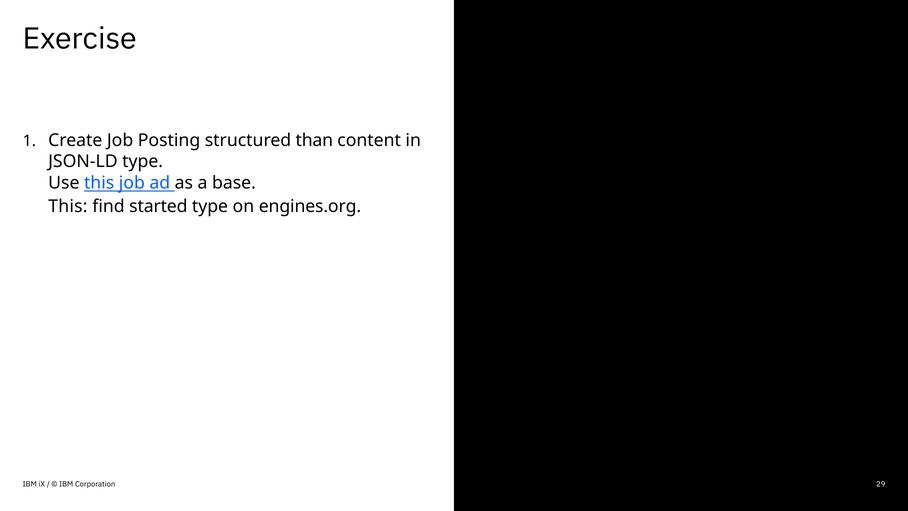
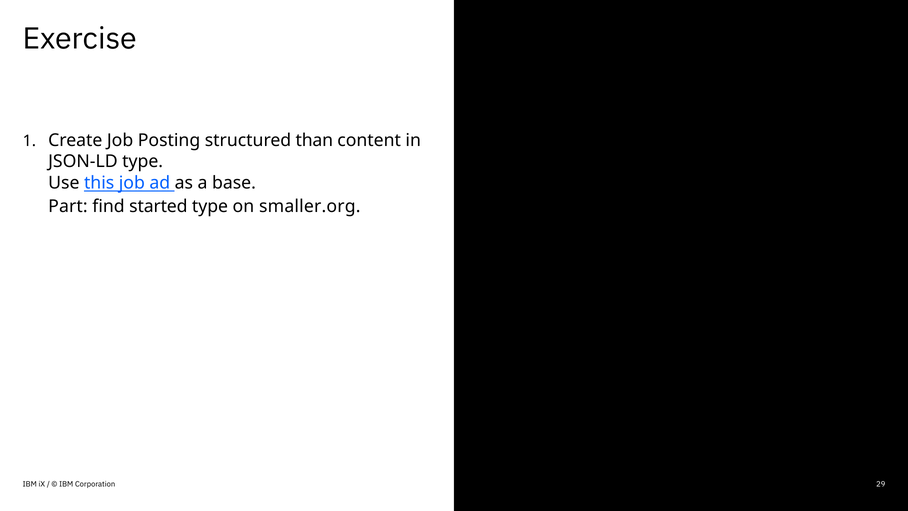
This: This -> Part (68, 207)
engines.org: engines.org -> smaller.org (310, 207)
